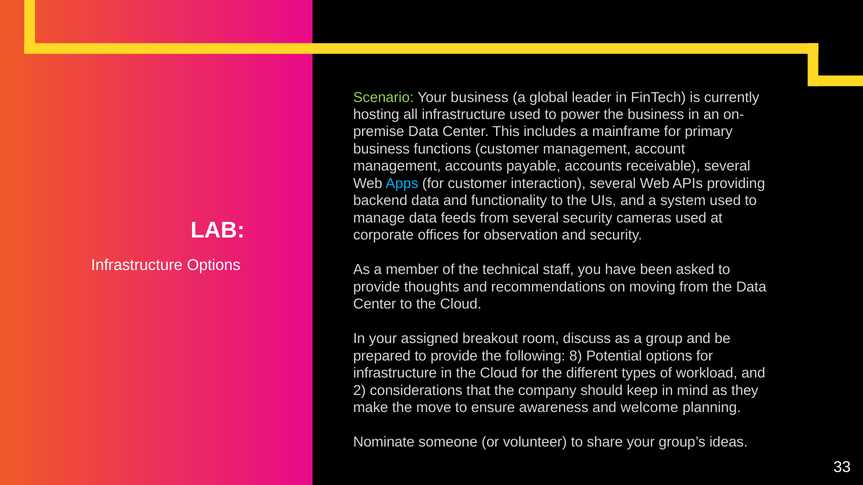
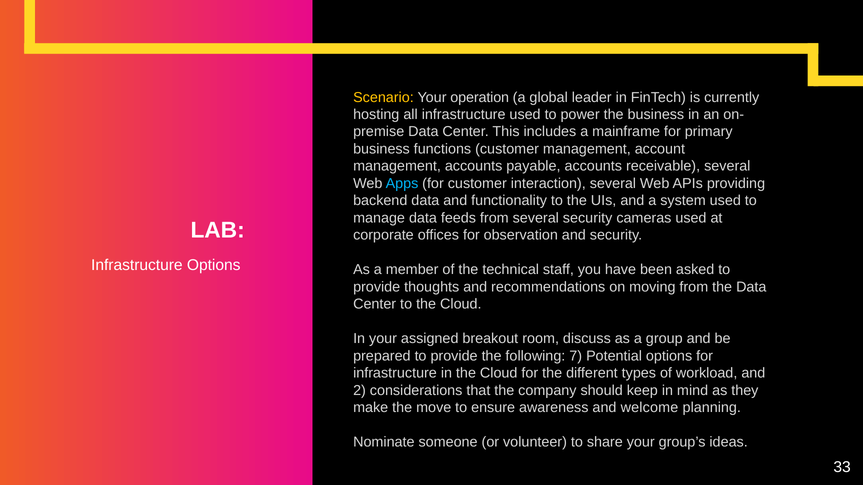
Scenario colour: light green -> yellow (383, 97)
Your business: business -> operation (480, 97)
8: 8 -> 7 (576, 356)
